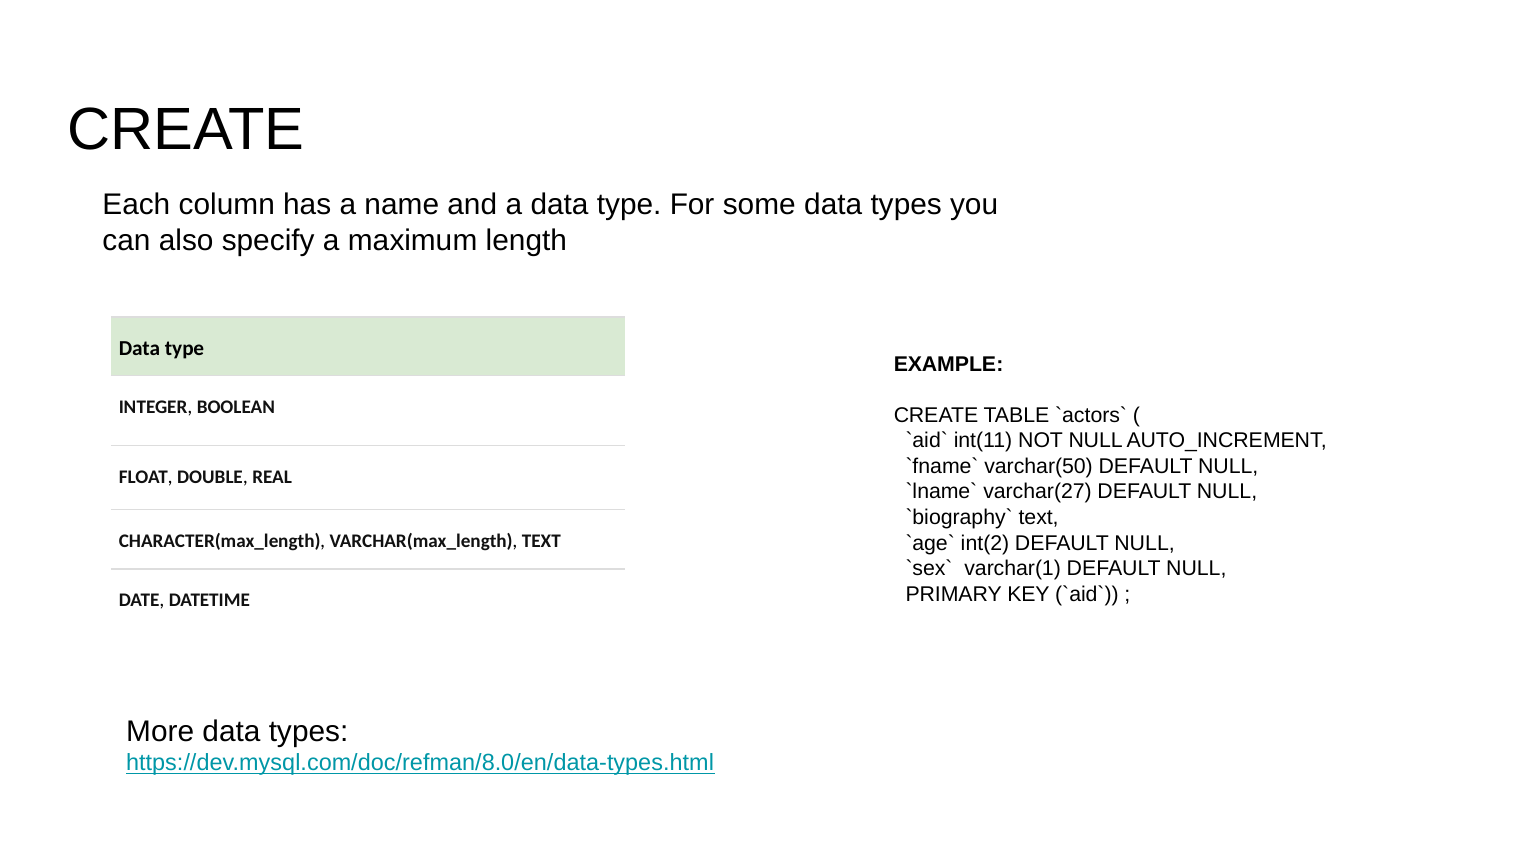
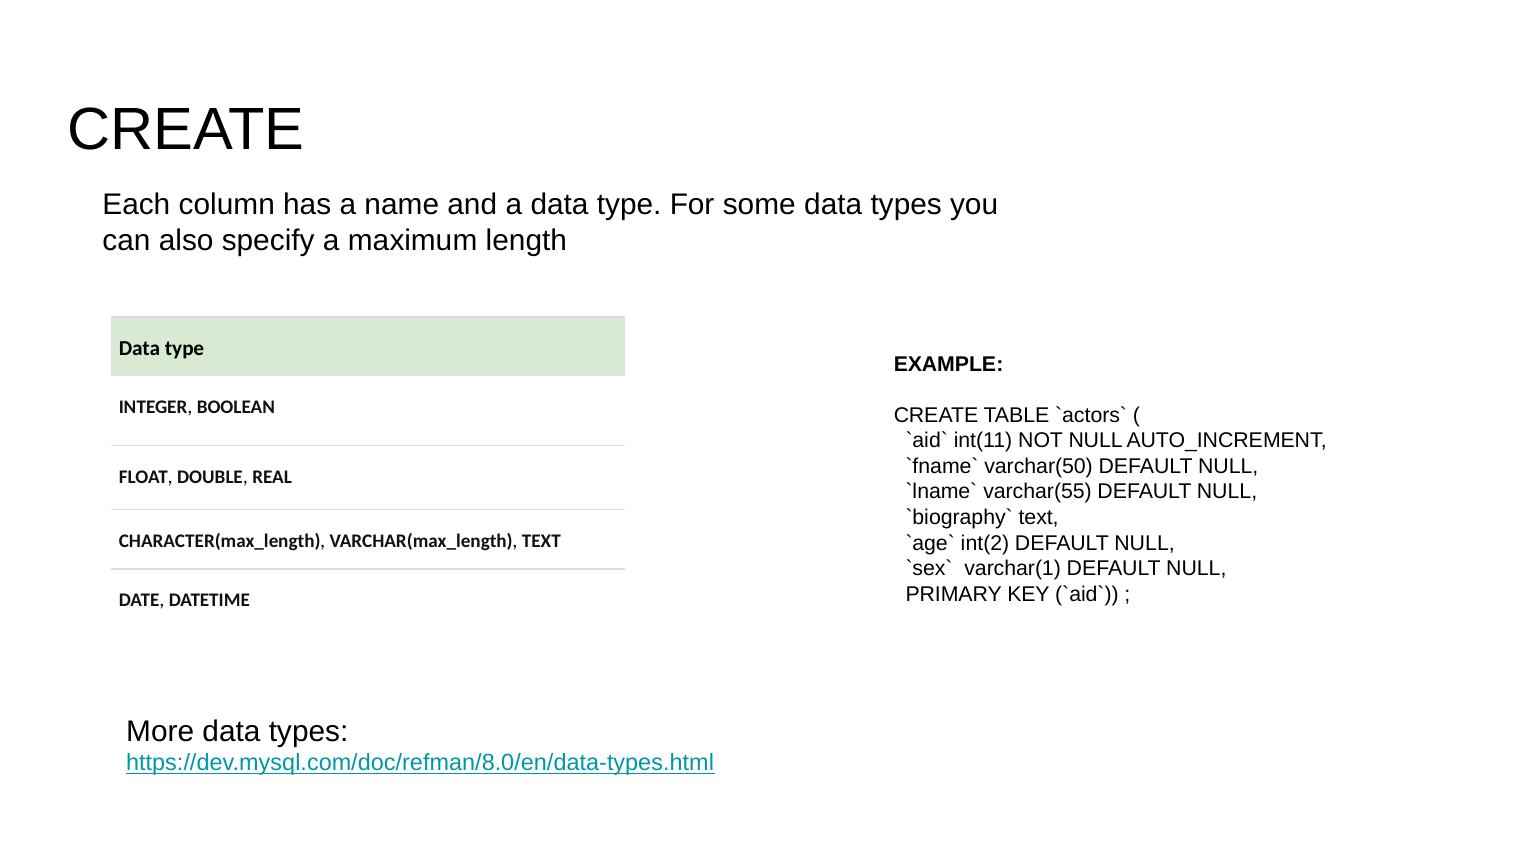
varchar(27: varchar(27 -> varchar(55 (1038, 492)
